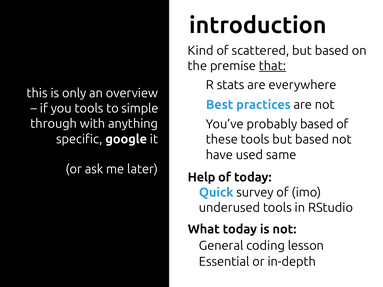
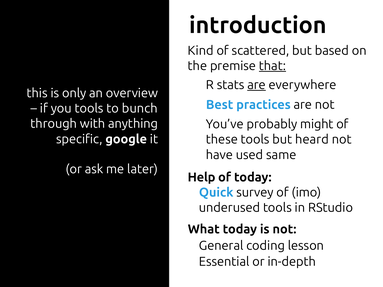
are underline: none -> present (257, 85)
simple: simple -> bunch (140, 109)
probably based: based -> might (317, 124)
tools but based: based -> heard (312, 140)
